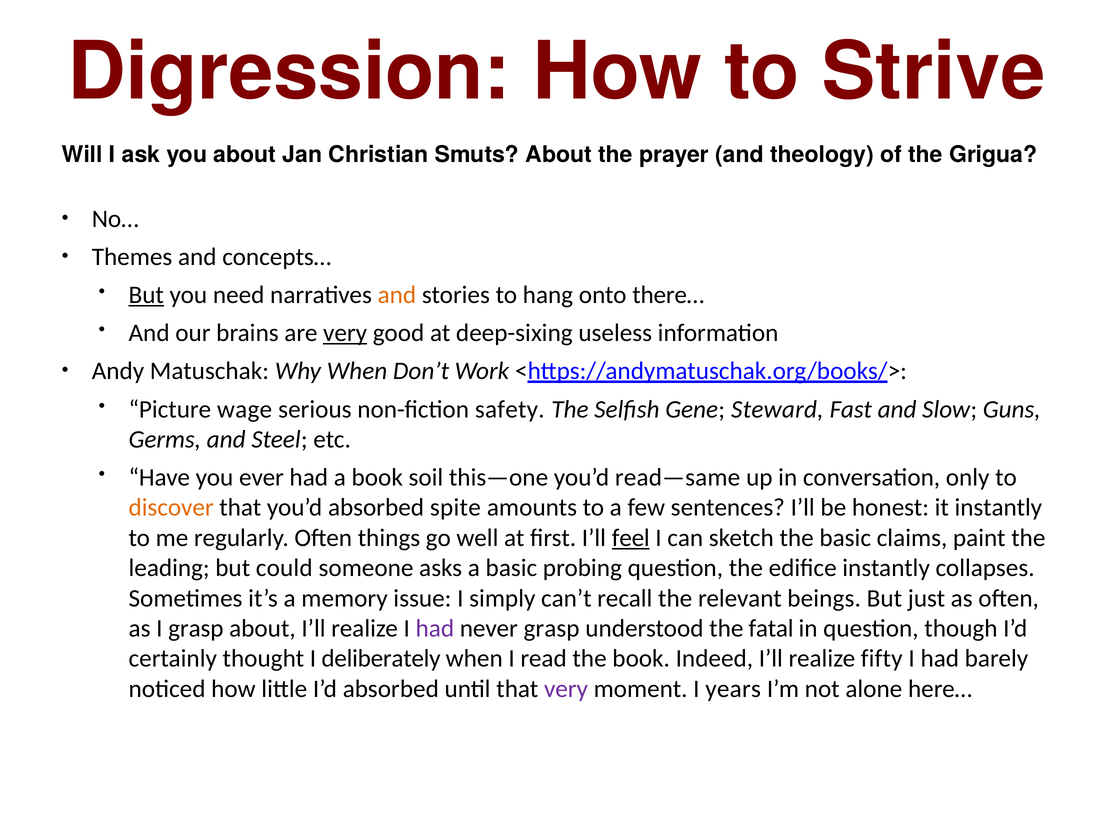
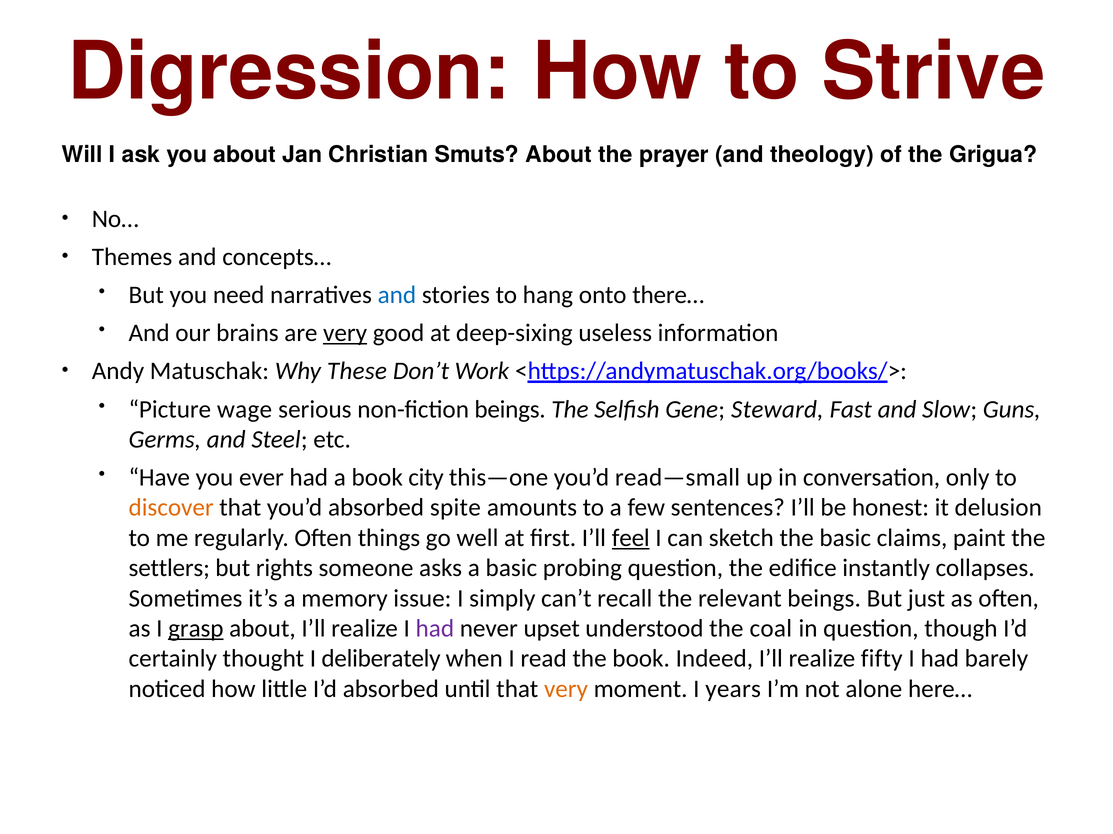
But underline: present -> none (146, 295)
and colour: orange -> blue (397, 295)
Why When: When -> These (357, 371)
non-fiction safety: safety -> beings (510, 410)
soil: soil -> city (426, 478)
read—same: read—same -> read—small (678, 478)
it instantly: instantly -> delusion (998, 508)
leading: leading -> settlers (169, 569)
could: could -> rights (284, 569)
grasp underline: none -> present (196, 629)
never grasp: grasp -> upset (552, 629)
fatal: fatal -> coal (771, 629)
very colour: purple -> orange (566, 689)
